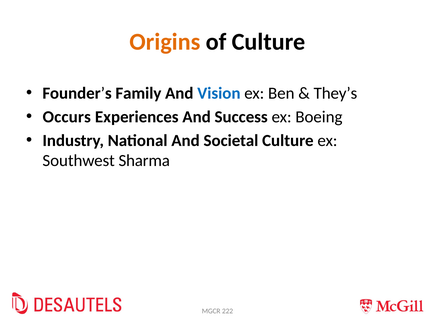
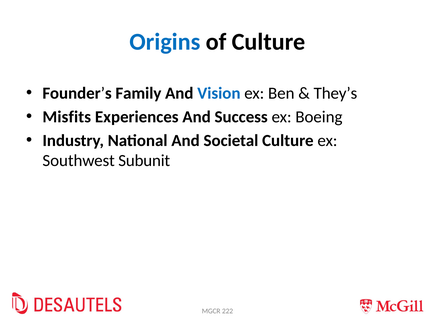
Origins colour: orange -> blue (165, 42)
Occurs: Occurs -> Misfits (67, 117)
Sharma: Sharma -> Subunit (144, 161)
